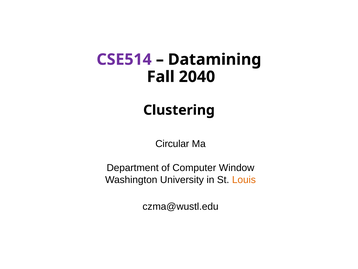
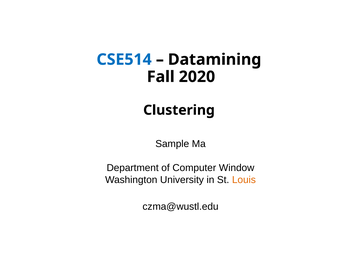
CSE514 colour: purple -> blue (124, 59)
2040: 2040 -> 2020 (197, 77)
Circular: Circular -> Sample (172, 144)
